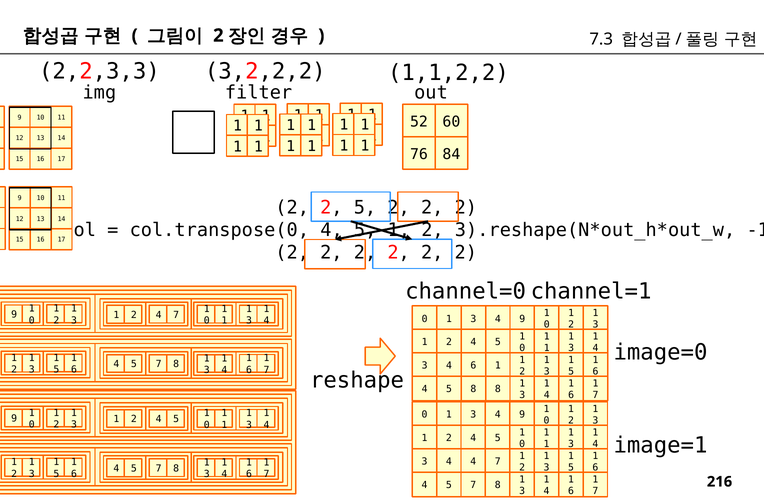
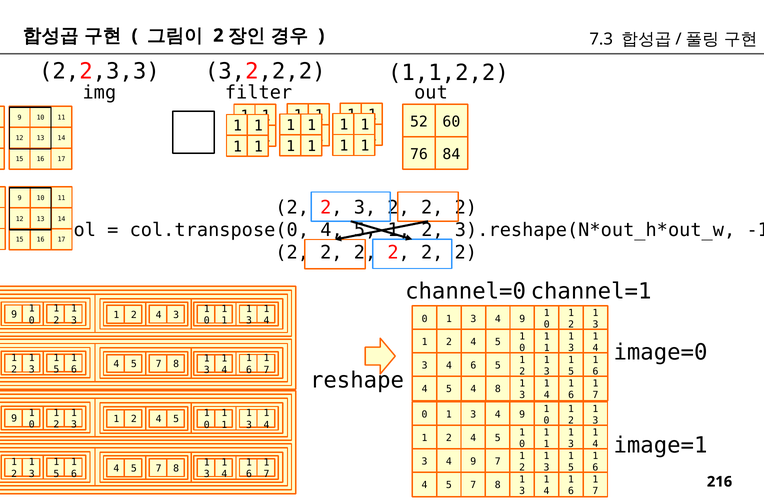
2 2 5: 5 -> 3 (365, 208)
2 4 7: 7 -> 3 (176, 315)
4 6 1: 1 -> 5 (498, 366)
4 5 8: 8 -> 4 (473, 389)
4 4: 4 -> 9 (473, 462)
